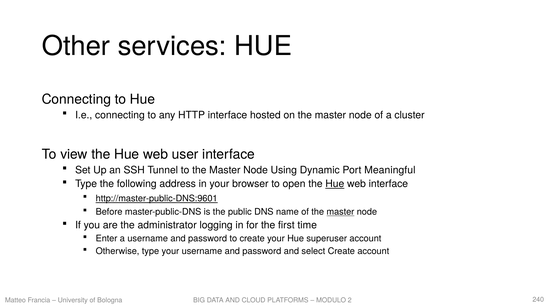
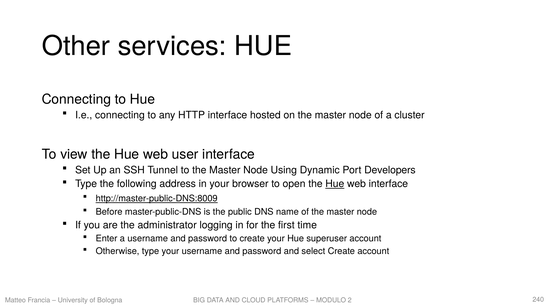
Meaningful: Meaningful -> Developers (390, 170)
http://master-public-DNS:9601: http://master-public-DNS:9601 -> http://master-public-DNS:8009 (157, 199)
master underline: present -> none (340, 212)
